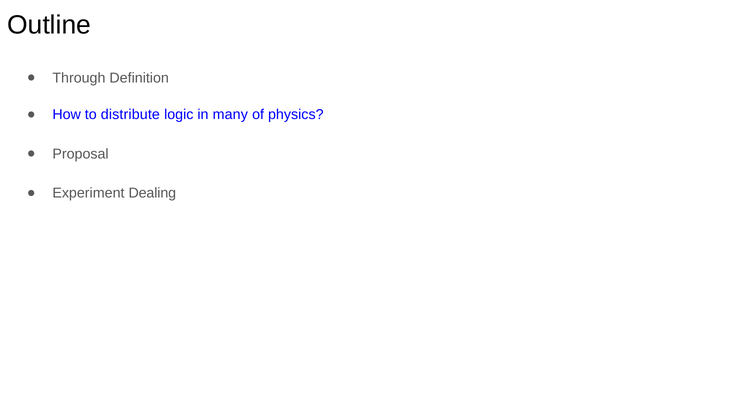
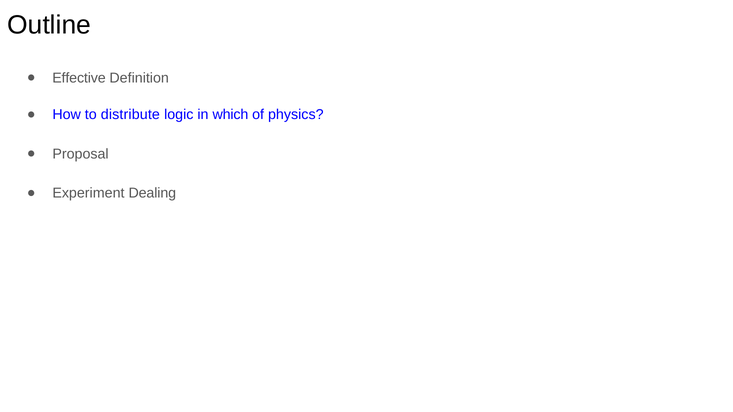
Through: Through -> Effective (79, 78)
many: many -> which (230, 115)
